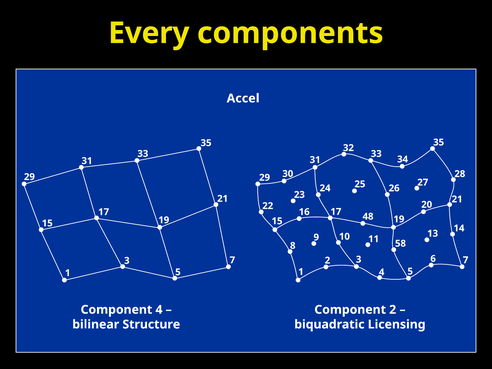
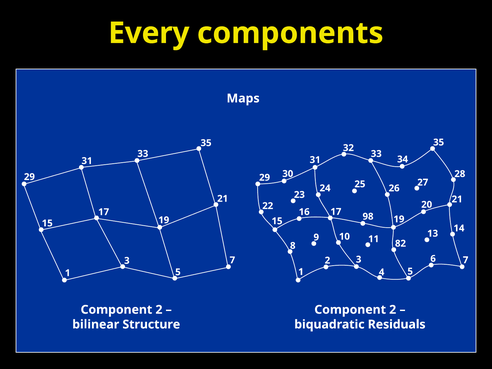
Accel: Accel -> Maps (243, 98)
48: 48 -> 98 (368, 216)
58: 58 -> 82 (400, 243)
4: 4 -> 2 (159, 310)
Licensing: Licensing -> Residuals (397, 324)
